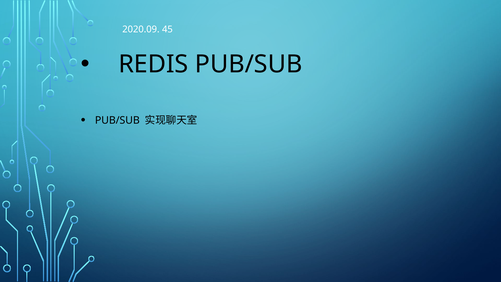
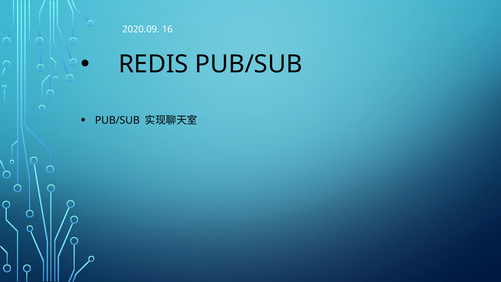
45: 45 -> 16 (167, 29)
